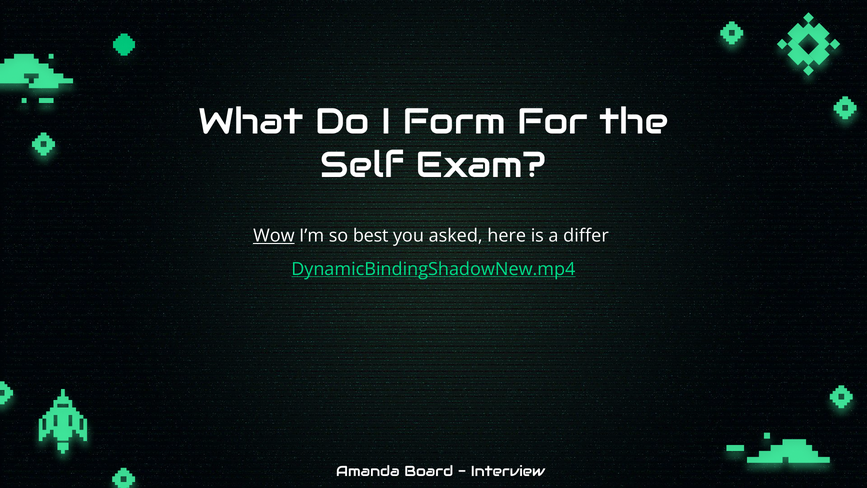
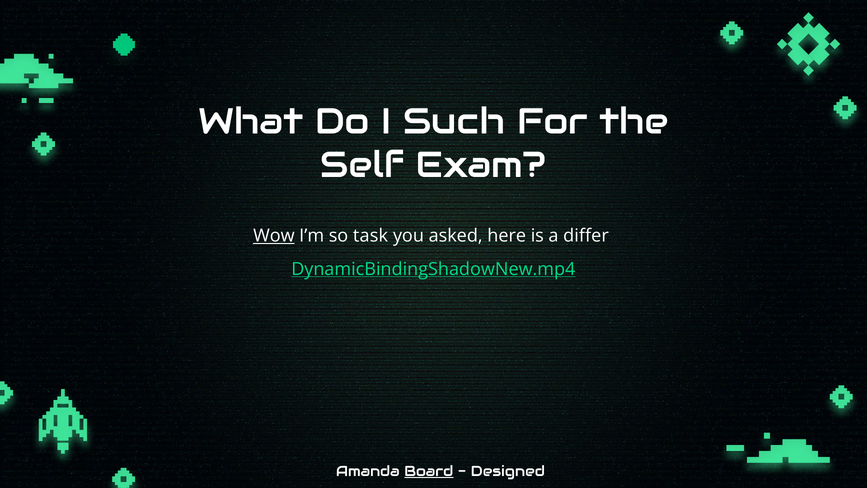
Form: Form -> Such (454, 122)
best: best -> task (371, 236)
Board underline: none -> present (429, 471)
Interview: Interview -> Designed (508, 471)
